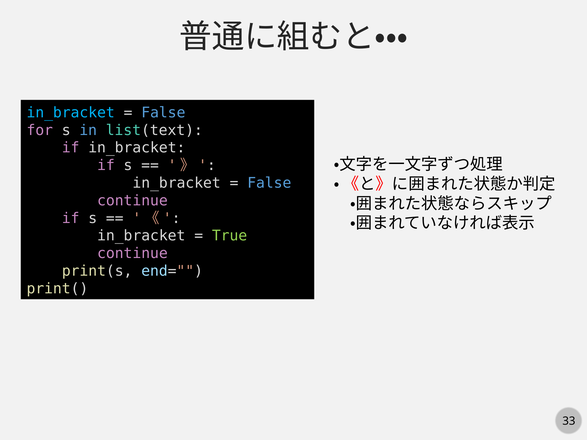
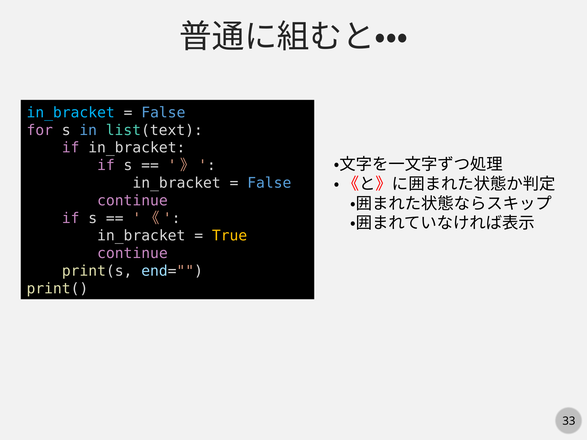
True colour: light green -> yellow (230, 236)
